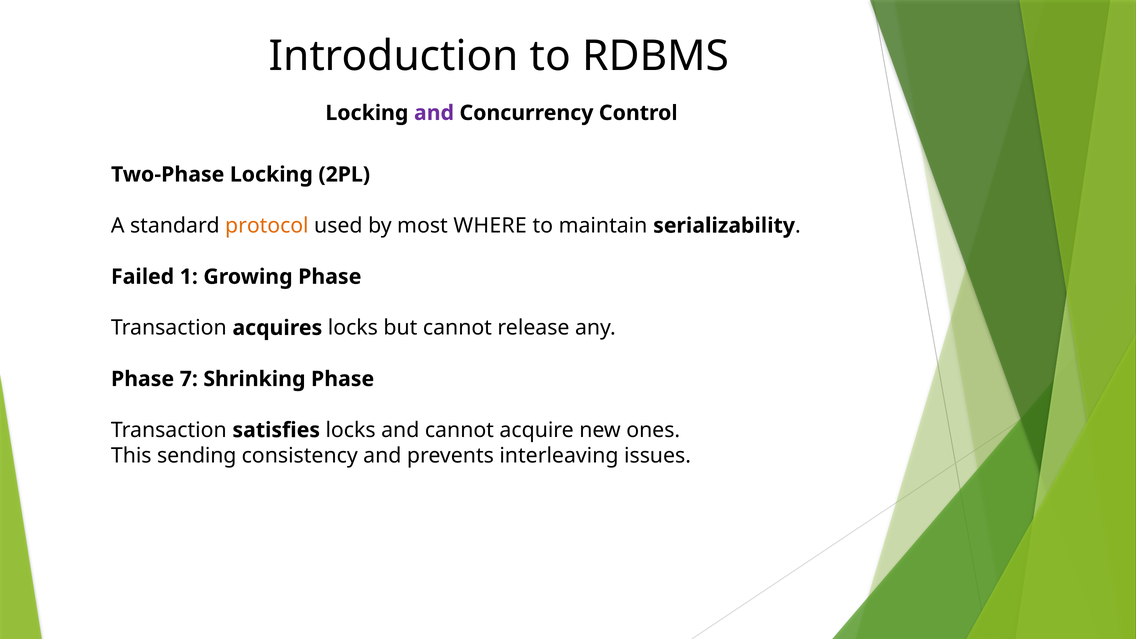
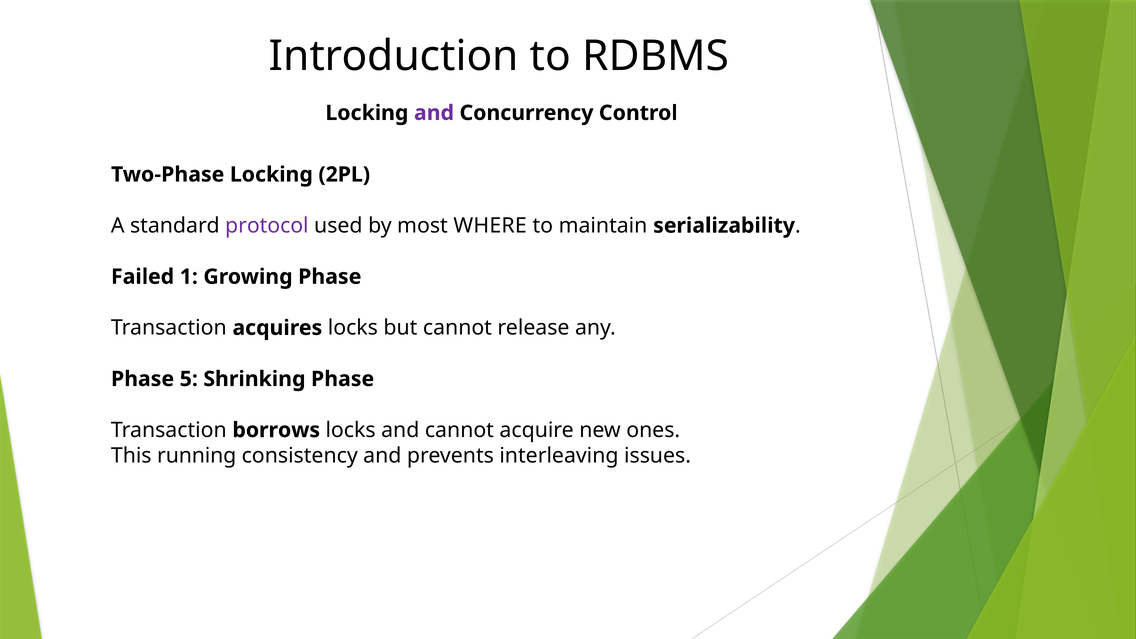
protocol colour: orange -> purple (267, 226)
7: 7 -> 5 (189, 379)
satisfies: satisfies -> borrows (276, 430)
sending: sending -> running (197, 456)
